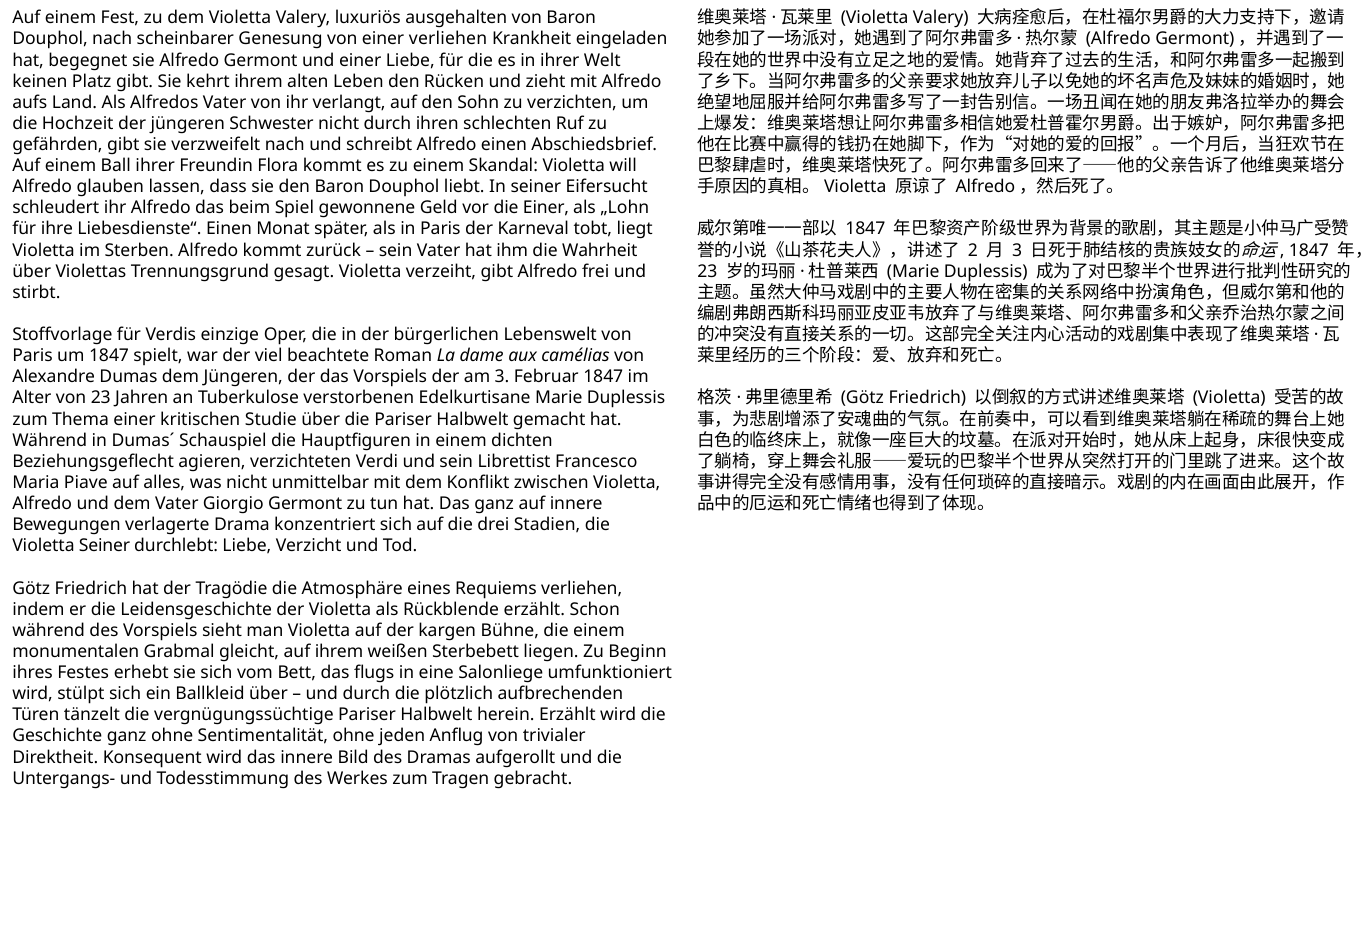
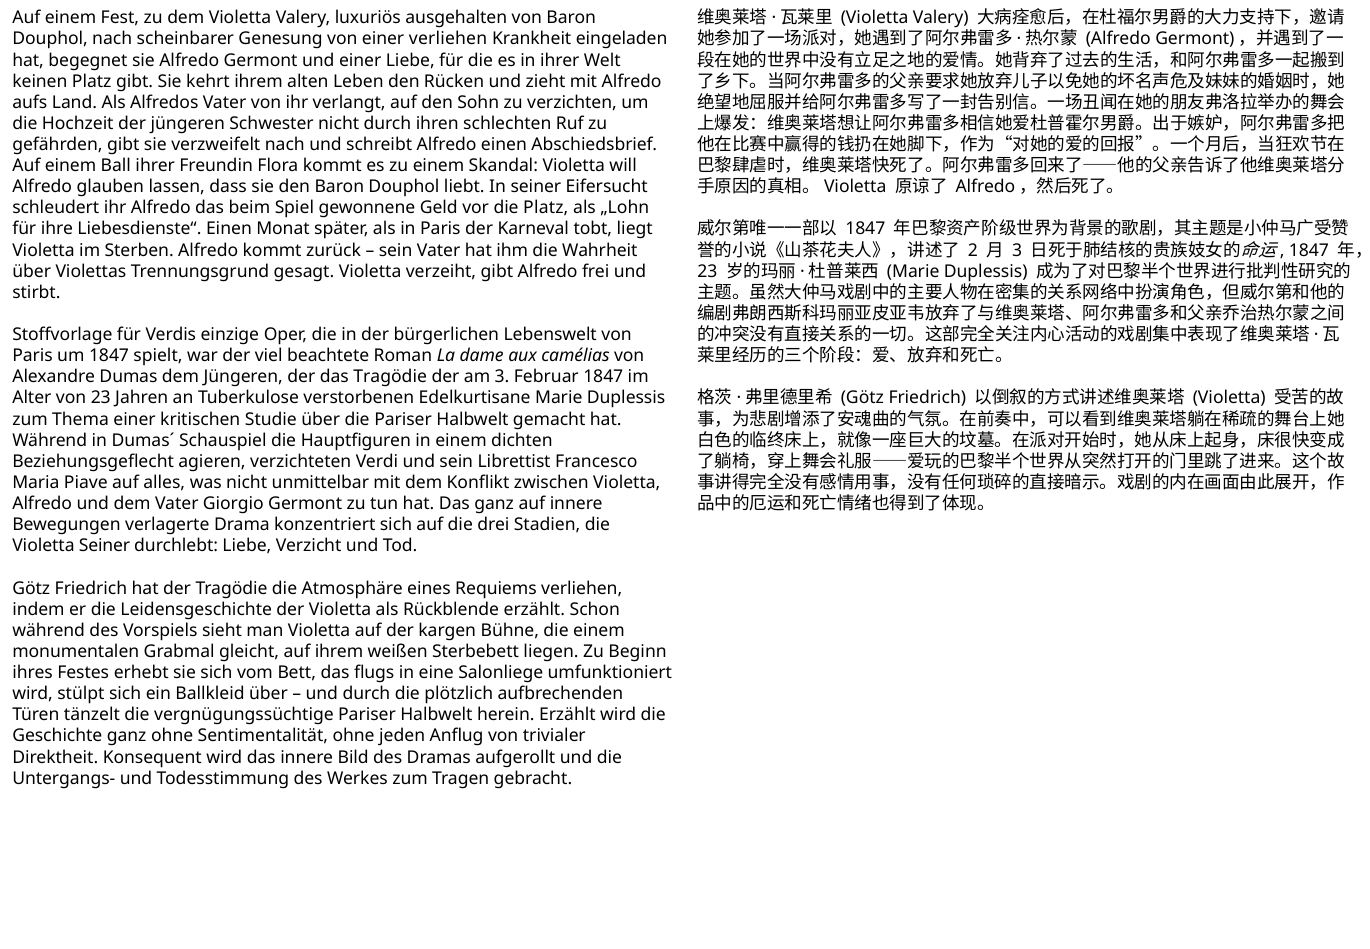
die Einer: Einer -> Platz (546, 208)
das Vorspiels: Vorspiels -> Tragödie (390, 377)
